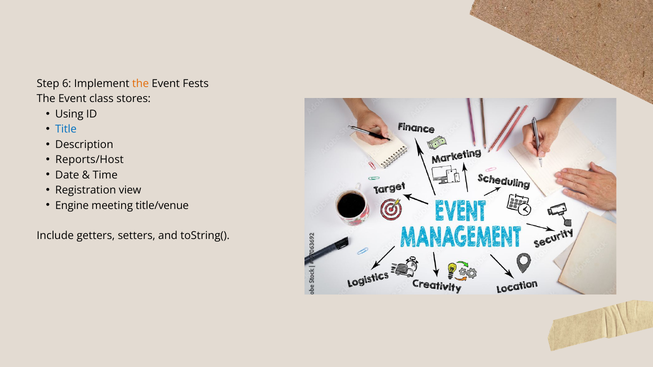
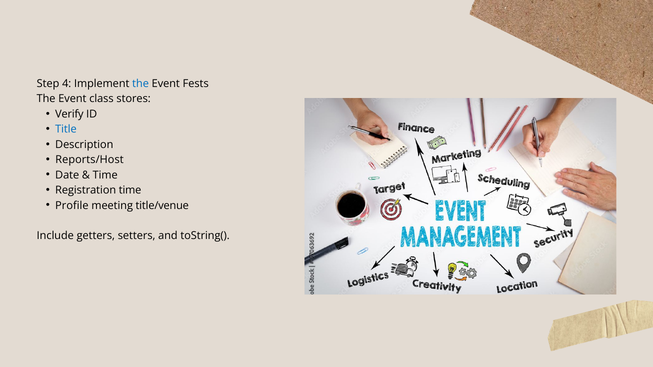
6: 6 -> 4 (67, 84)
the colour: orange -> blue (141, 84)
Using: Using -> Verify (69, 114)
Registration view: view -> time (130, 190)
Engine: Engine -> Profile (72, 206)
